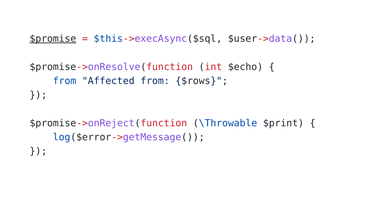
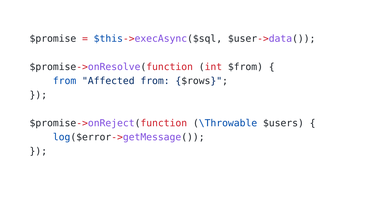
$promise underline: present -> none (53, 39)
$echo: $echo -> $from (245, 67)
$print: $print -> $users (283, 123)
